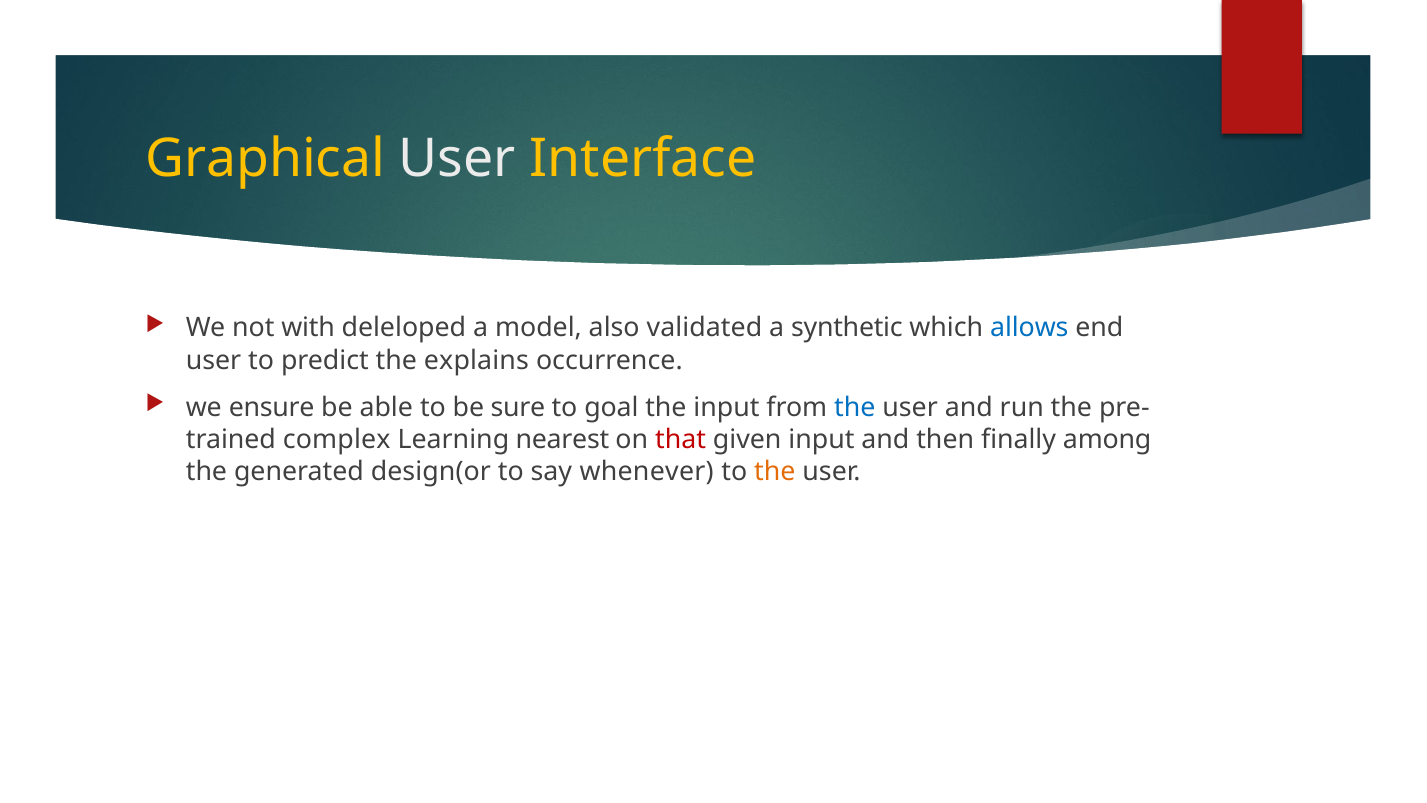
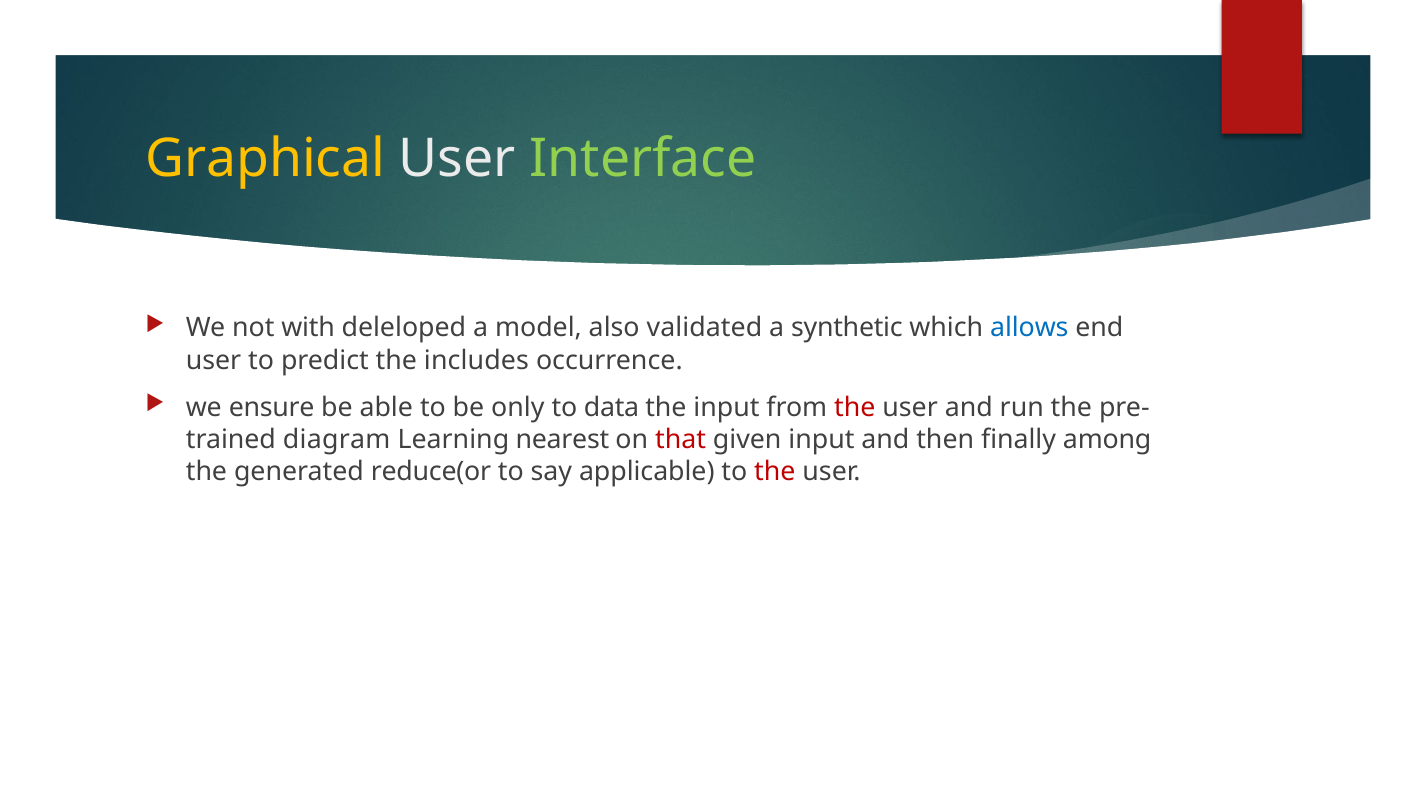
Interface colour: yellow -> light green (643, 159)
explains: explains -> includes (476, 360)
sure: sure -> only (518, 407)
goal: goal -> data (611, 407)
the colour: blue -> red (855, 407)
complex: complex -> diagram (337, 439)
design(or: design(or -> reduce(or (431, 471)
whenever: whenever -> applicable (647, 471)
the colour: orange -> red (775, 471)
